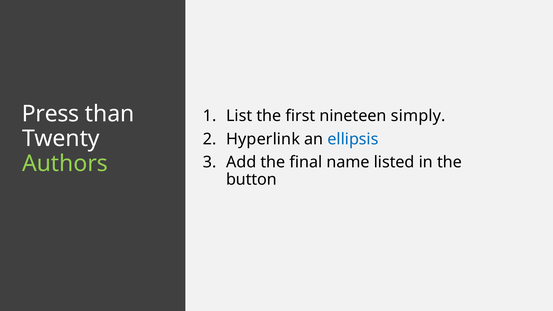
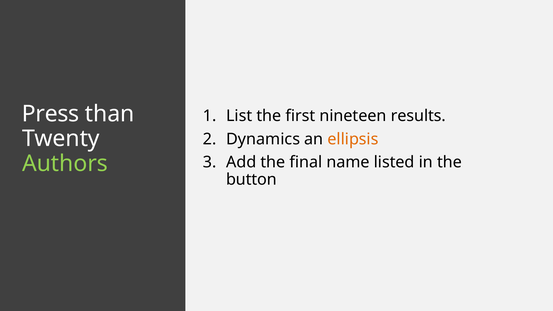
simply: simply -> results (418, 116)
Hyperlink: Hyperlink -> Dynamics (263, 139)
ellipsis colour: blue -> orange (353, 139)
